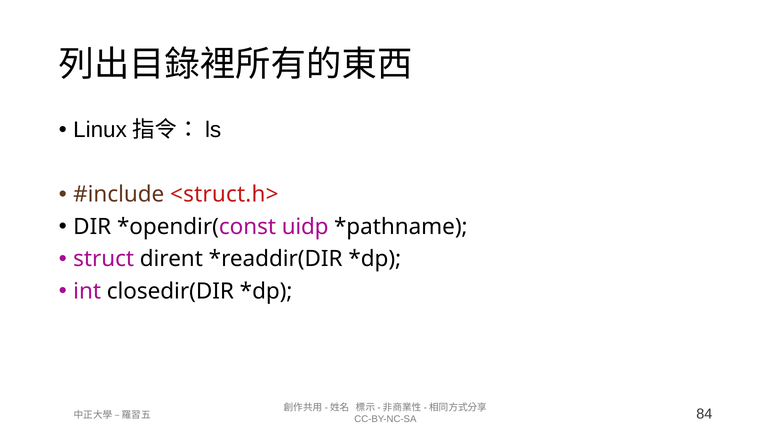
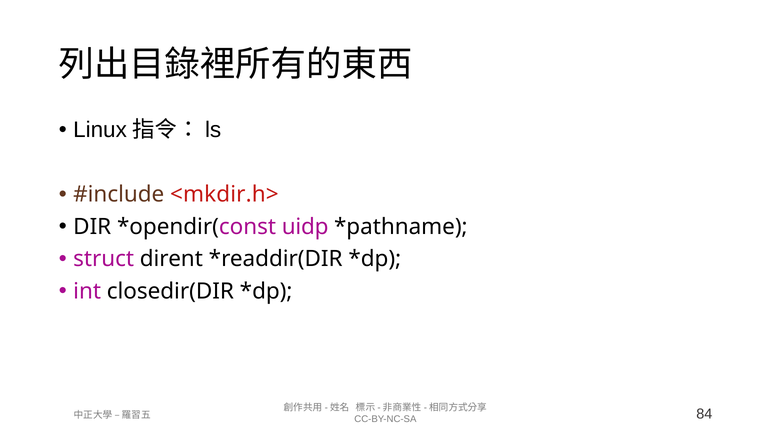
<struct.h>: <struct.h> -> <mkdir.h> (224, 195)
